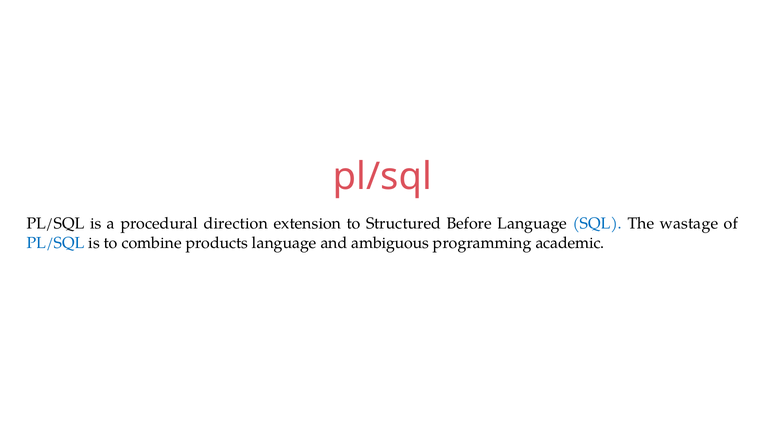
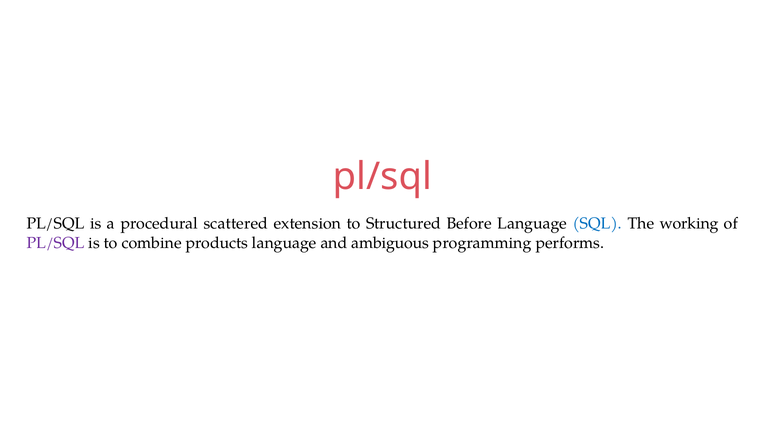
direction: direction -> scattered (236, 224)
wastage: wastage -> working (689, 224)
PL/SQL colour: blue -> purple (56, 243)
academic: academic -> performs (570, 243)
